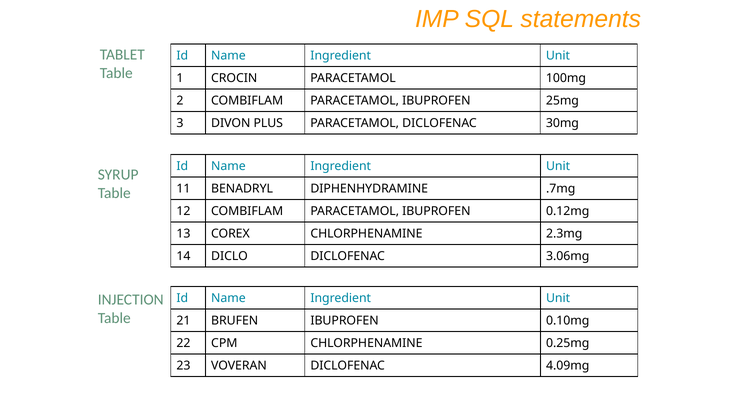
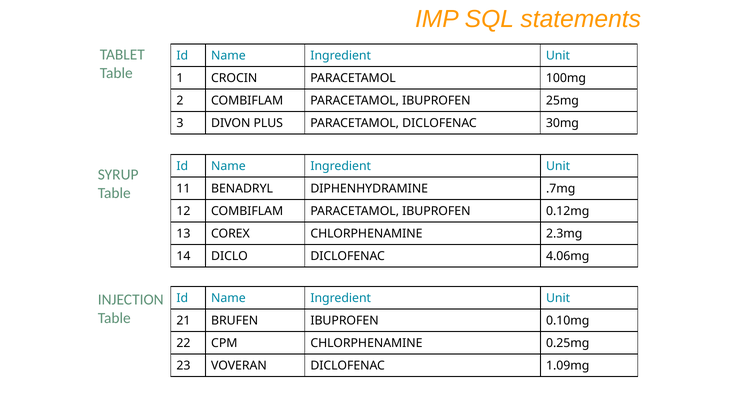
3.06mg: 3.06mg -> 4.06mg (568, 256)
4.09mg: 4.09mg -> 1.09mg (568, 366)
